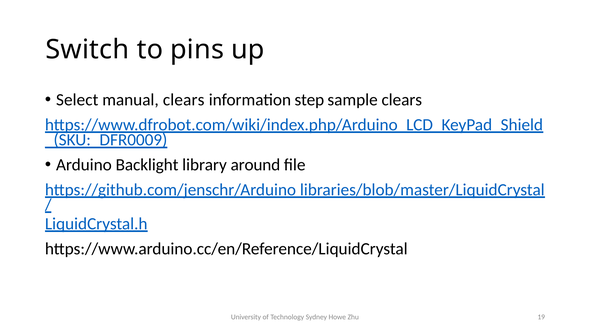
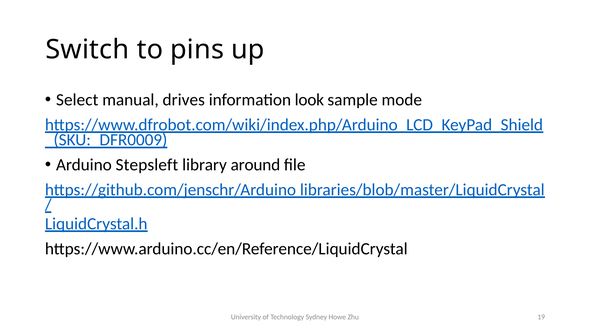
manual clears: clears -> drives (184, 100)
step: step -> look (309, 100)
sample clears: clears -> mode (402, 100)
Backlight: Backlight -> Stepsleft (147, 165)
